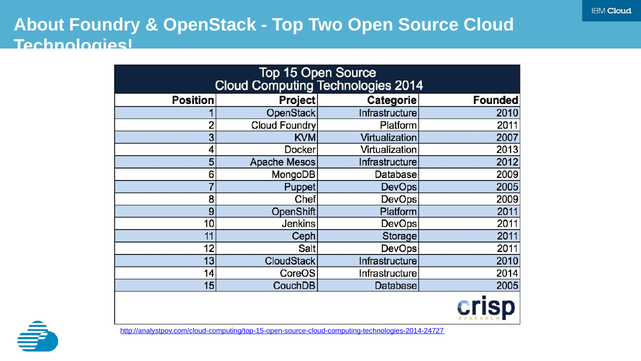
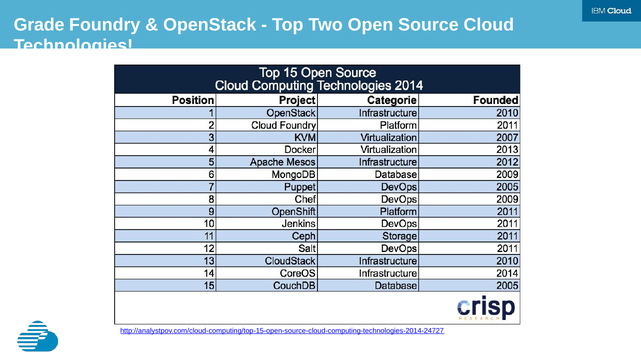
About: About -> Grade (39, 25)
